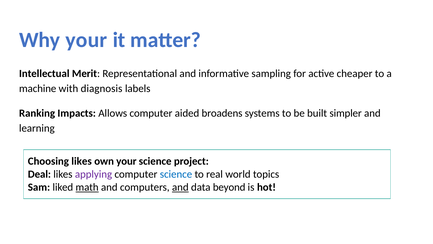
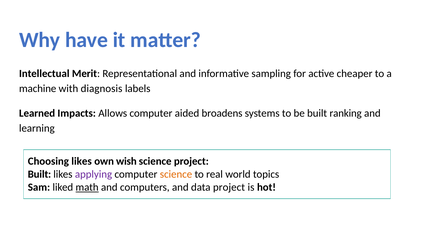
Why your: your -> have (86, 40)
Ranking: Ranking -> Learned (37, 113)
simpler: simpler -> ranking (346, 113)
own your: your -> wish (126, 161)
Deal: Deal -> Built (39, 174)
science colour: blue -> orange (176, 174)
and underline: present -> none (180, 187)
data beyond: beyond -> project (229, 187)
